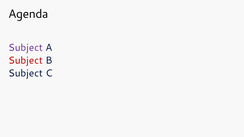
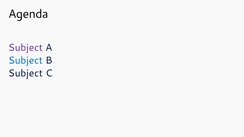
Subject colour: red -> blue (26, 61)
